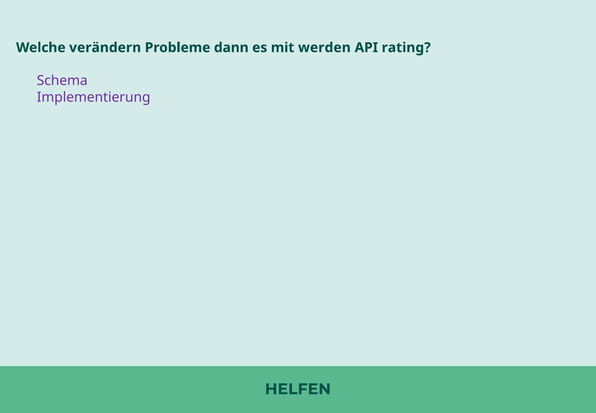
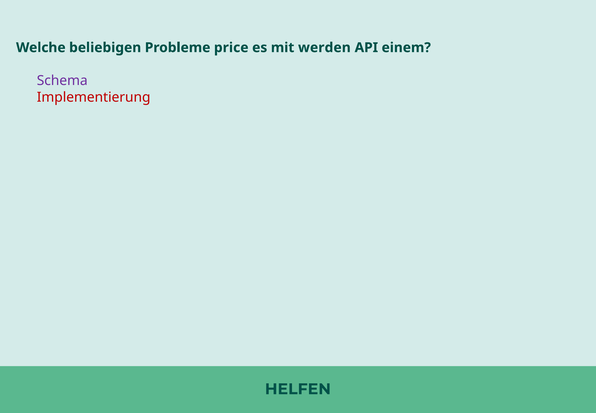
verändern: verändern -> beliebigen (105, 48)
dann: dann -> price (231, 48)
rating: rating -> einem (406, 48)
Implementierung colour: purple -> red (94, 97)
